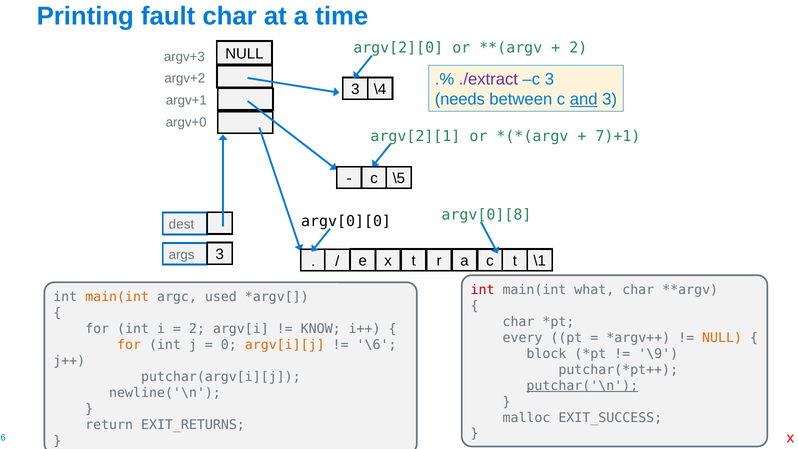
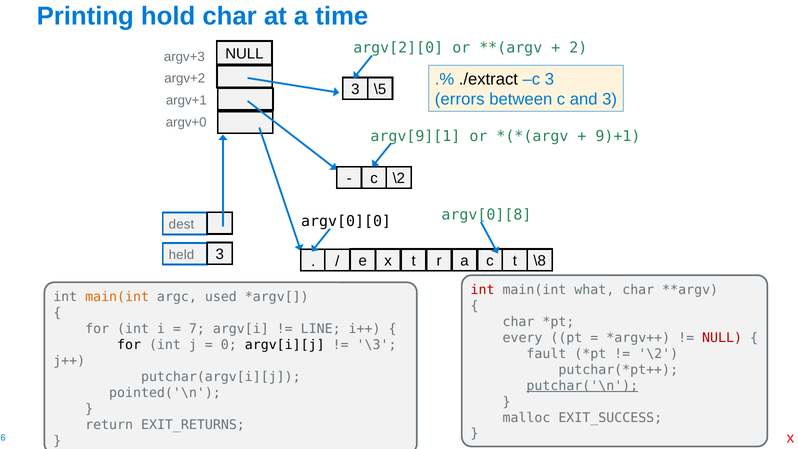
fault: fault -> hold (168, 16)
./extract colour: purple -> black (488, 79)
\4: \4 -> \5 (380, 89)
needs: needs -> errors (460, 99)
and underline: present -> none (584, 99)
argv[2][1: argv[2][1 -> argv[9][1 (415, 136)
7)+1: 7)+1 -> 9)+1 (618, 136)
c \5: \5 -> \2 (399, 178)
args: args -> held (181, 255)
\1: \1 -> \8 (540, 261)
2: 2 -> 7 (197, 329)
KNOW: KNOW -> LINE (321, 329)
NULL colour: orange -> red (722, 338)
for colour: orange -> black (129, 345)
argv[i][j colour: orange -> black (285, 345)
\6: \6 -> \3 (377, 345)
block: block -> fault (546, 354)
\9: \9 -> \2 (658, 354)
newline('\n: newline('\n -> pointed('\n (165, 393)
